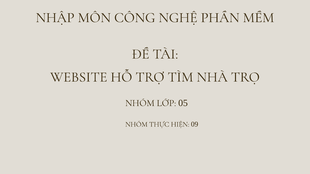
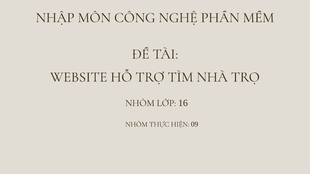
05: 05 -> 16 (183, 103)
